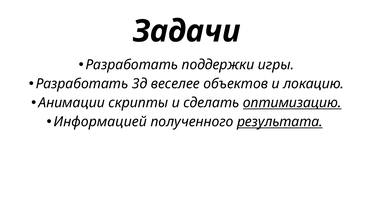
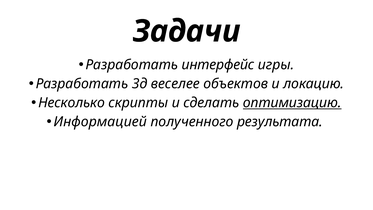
поддержки: поддержки -> интерфейс (218, 65)
Анимации: Анимации -> Несколько (72, 103)
результата underline: present -> none (280, 122)
